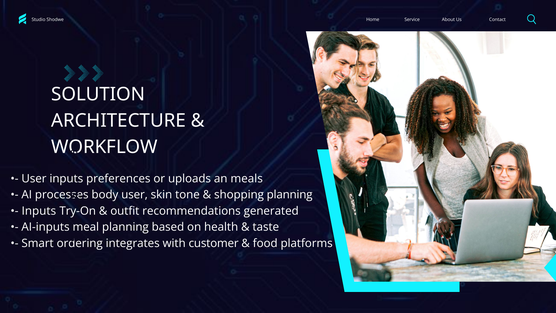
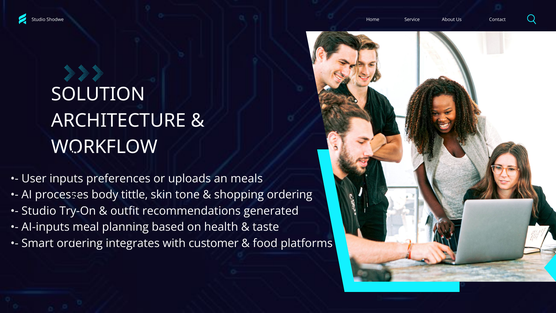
body user: user -> tittle (135, 195)
shopping planning: planning -> ordering (290, 195)
Inputs: Inputs -> Studio (39, 211)
